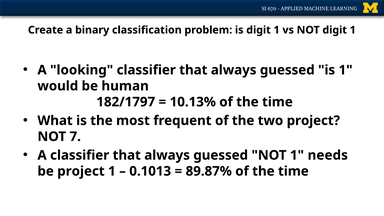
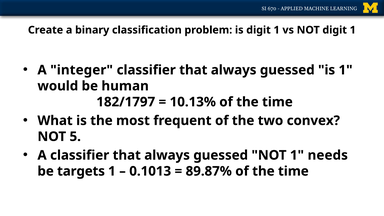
looking: looking -> integer (82, 70)
two project: project -> convex (313, 121)
7: 7 -> 5 (75, 137)
be project: project -> targets (81, 171)
